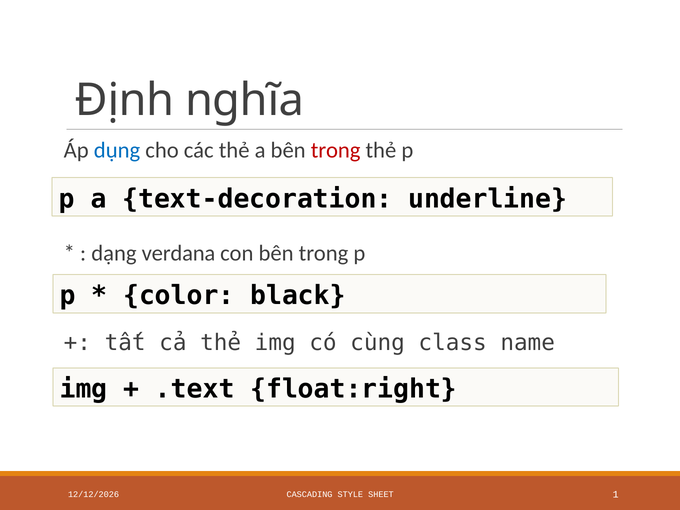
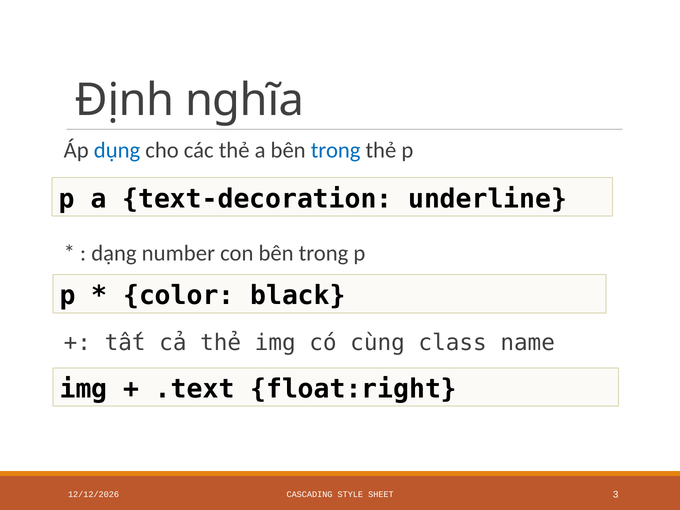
trong colour: red -> blue (336, 150)
verdana: verdana -> number (178, 253)
1: 1 -> 3 (616, 495)
